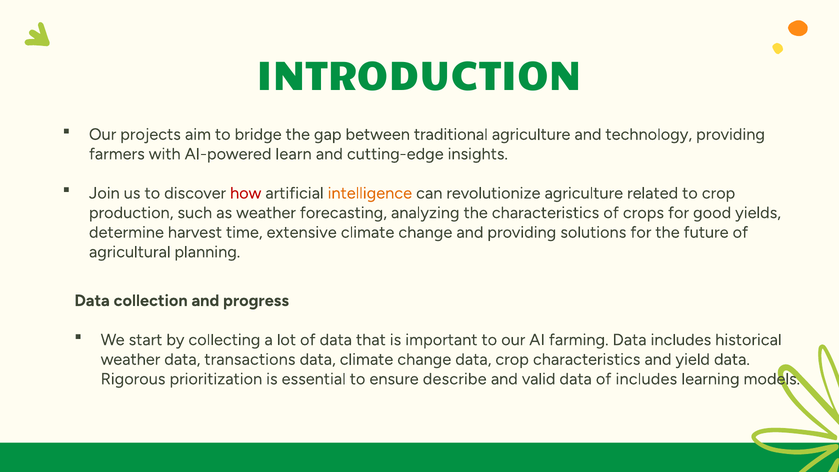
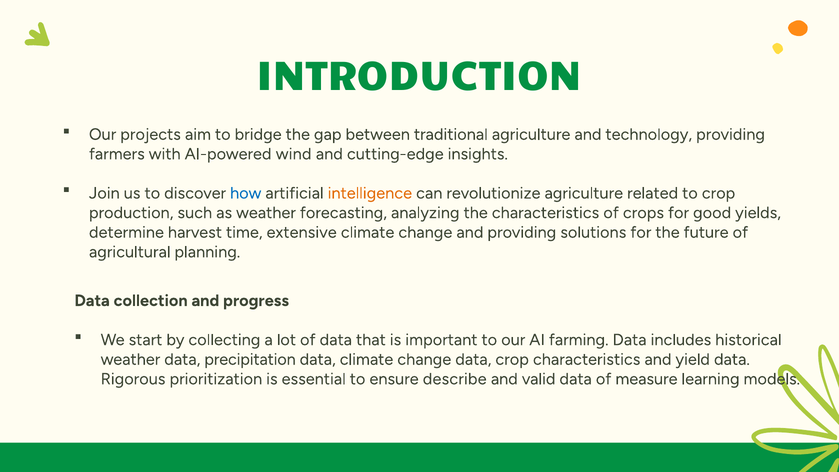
learn: learn -> wind (294, 154)
how colour: red -> blue (246, 193)
transactions: transactions -> precipitation (250, 359)
of includes: includes -> measure (646, 379)
